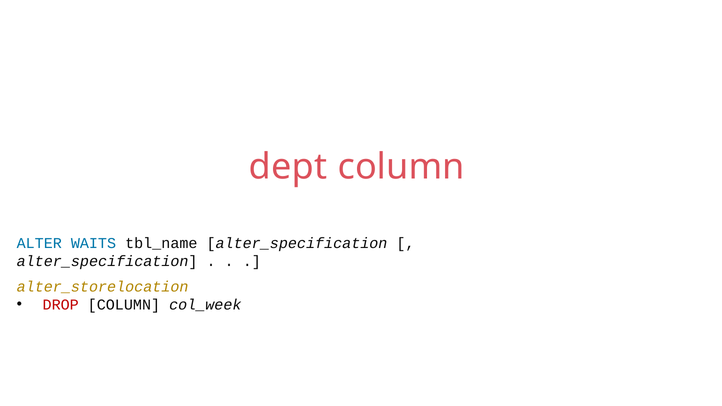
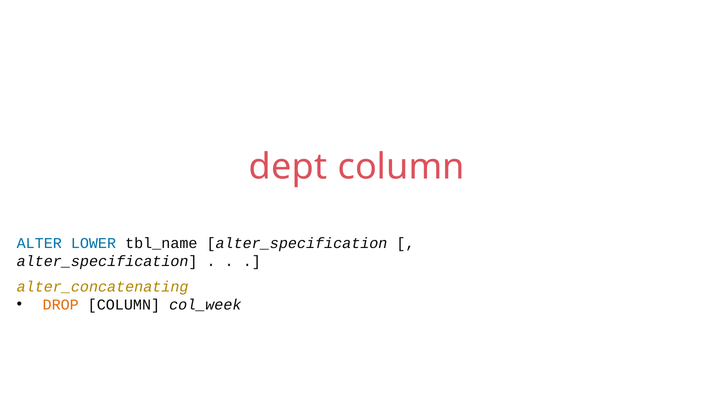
WAITS: WAITS -> LOWER (93, 243)
alter_storelocation: alter_storelocation -> alter_concatenating (103, 287)
DROP colour: red -> orange (61, 305)
